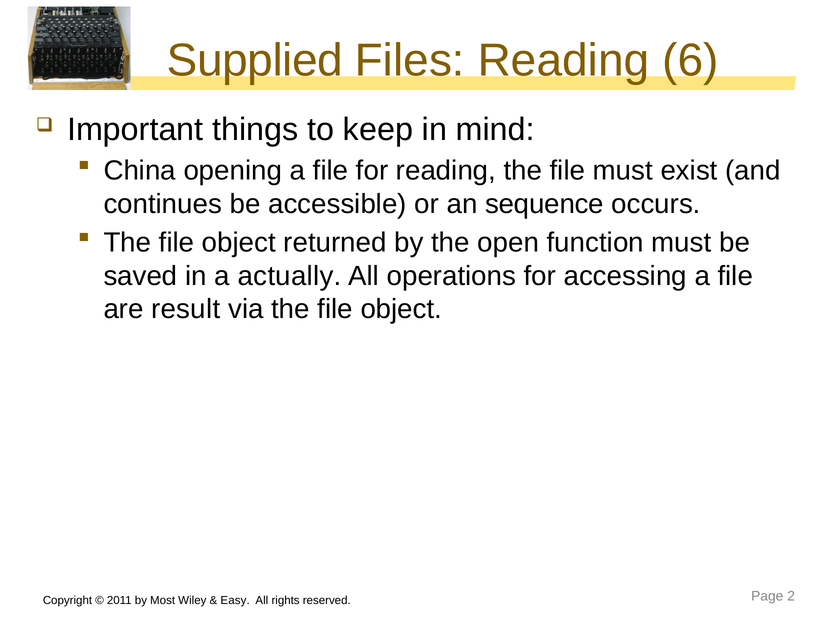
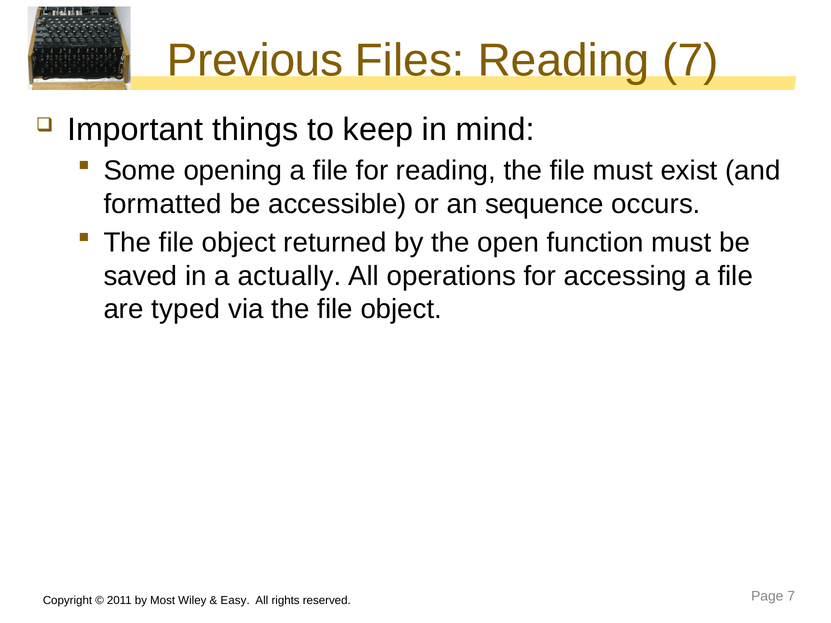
Supplied: Supplied -> Previous (255, 61)
Reading 6: 6 -> 7 (690, 61)
China: China -> Some (140, 171)
continues: continues -> formatted (163, 204)
result: result -> typed (186, 309)
Page 2: 2 -> 7 (791, 597)
